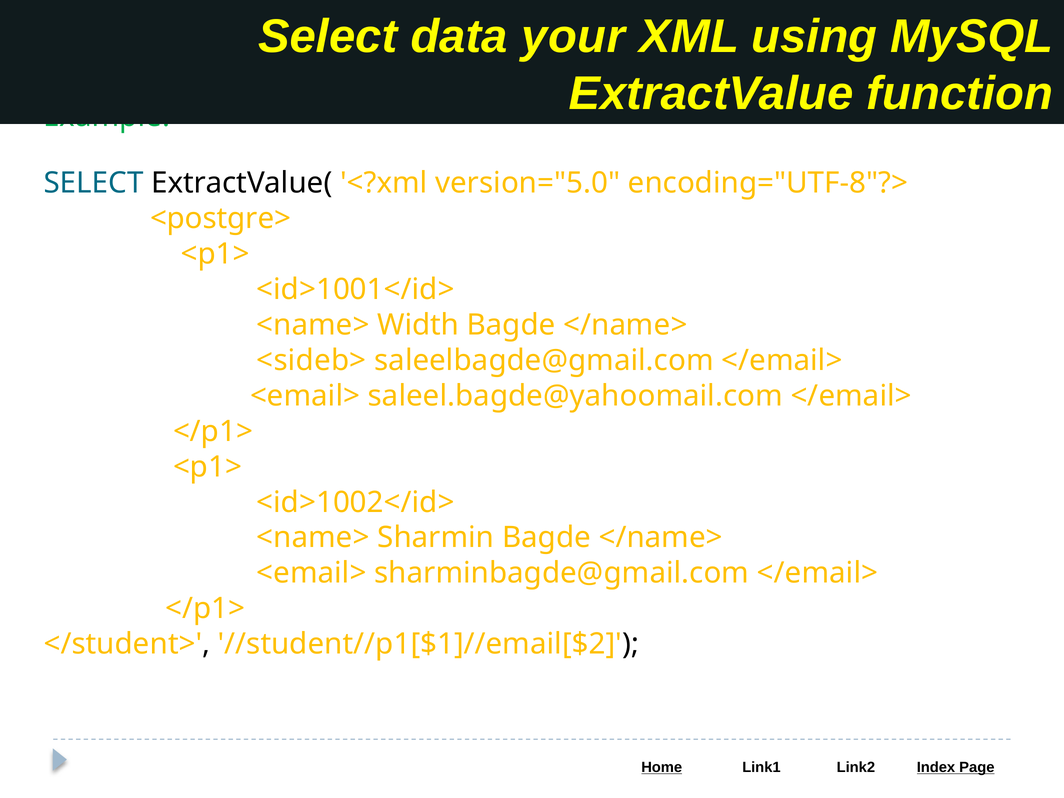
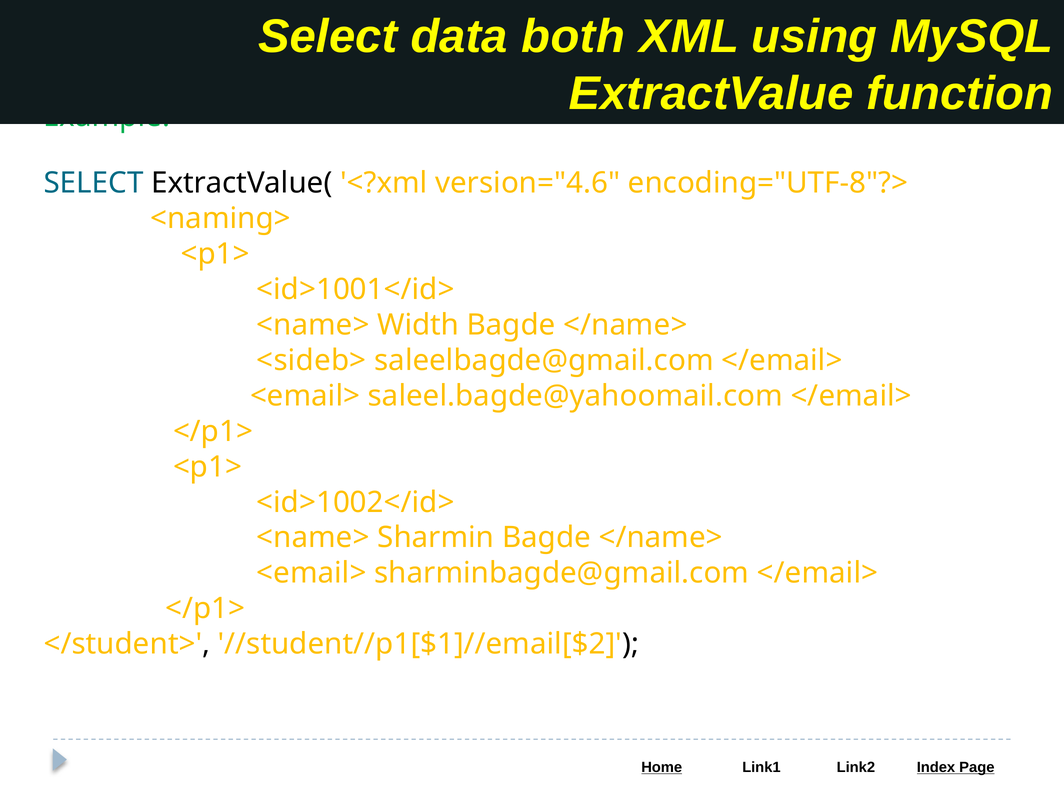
your: your -> both (573, 37)
version="5.0: version="5.0 -> version="4.6 (528, 183)
<postgre>: <postgre> -> <naming> (220, 218)
